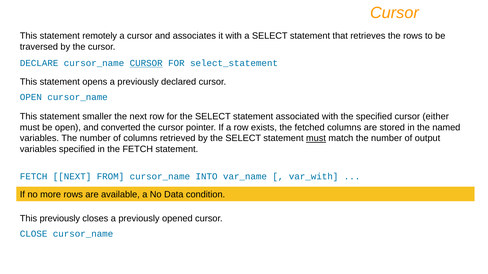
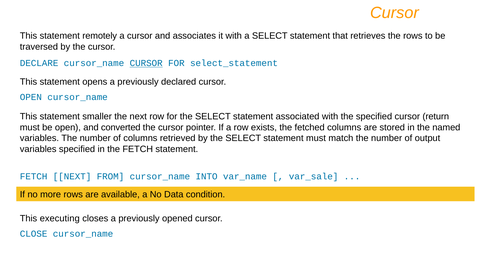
either: either -> return (436, 117)
must underline: present -> none (316, 139)
var_with: var_with -> var_sale (314, 177)
This previously: previously -> executing (60, 219)
